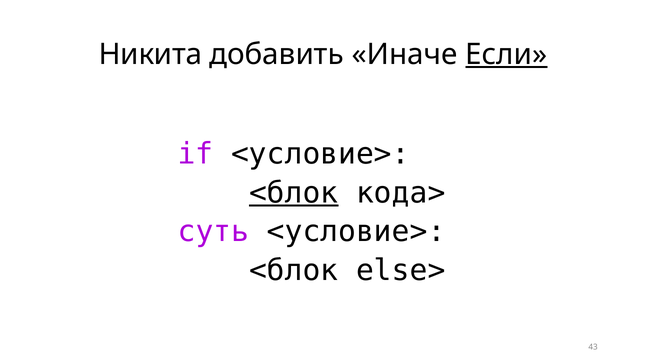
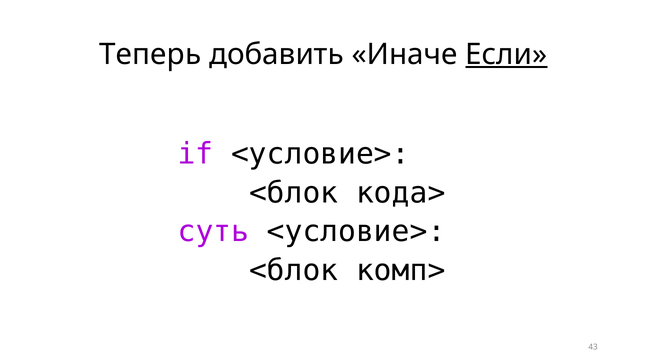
Никита: Никита -> Теперь (150, 54)
<блок underline: present -> none (294, 193)
else>: else> -> комп> (401, 270)
